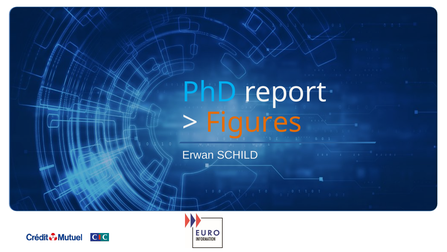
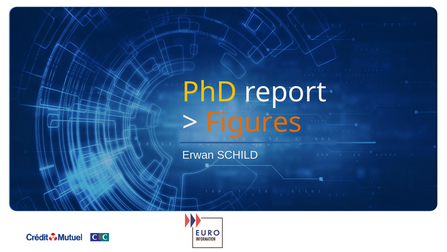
PhD colour: light blue -> yellow (209, 92)
